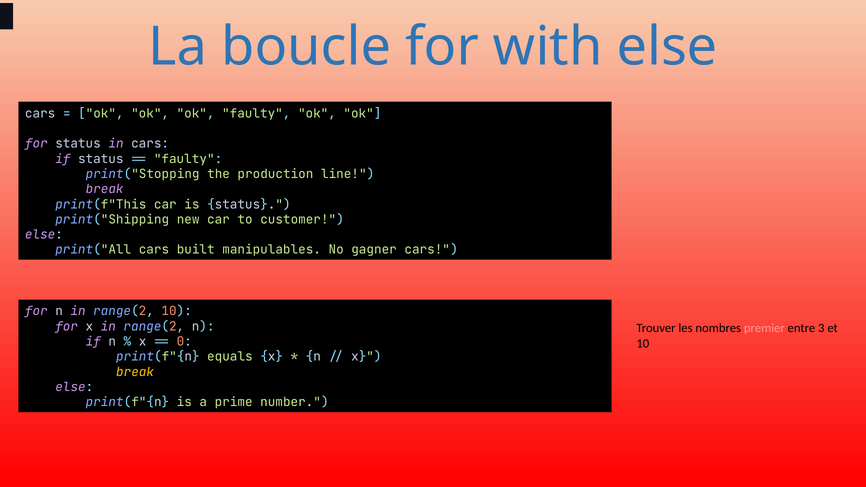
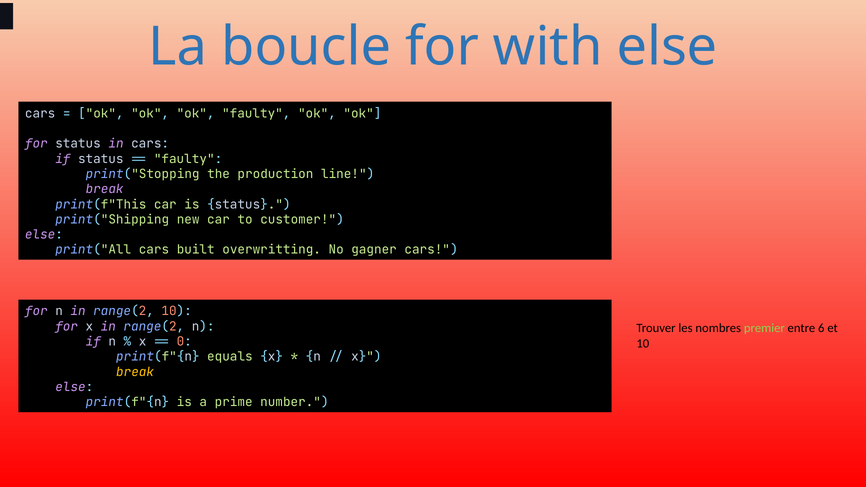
manipulables: manipulables -> overwritting (272, 250)
premier colour: pink -> light green (764, 328)
3: 3 -> 6 (821, 328)
